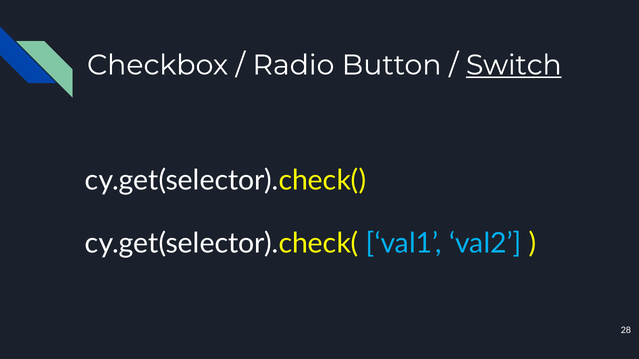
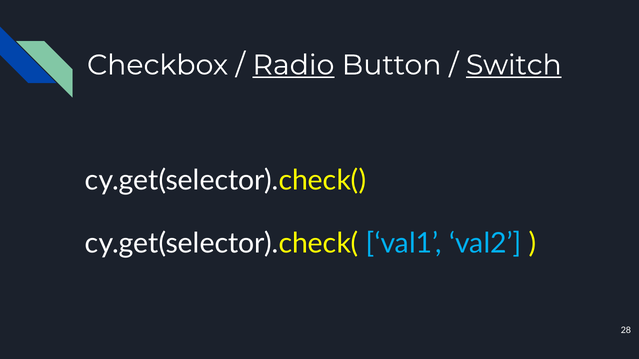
Radio underline: none -> present (293, 65)
